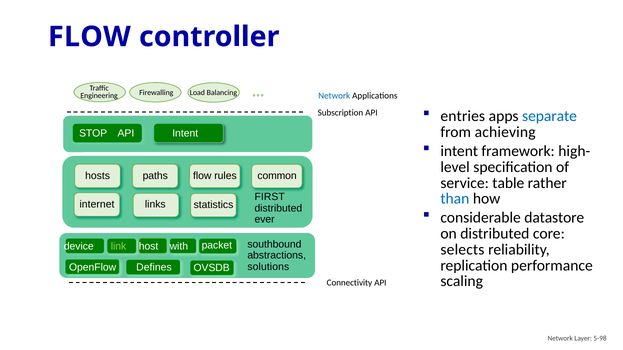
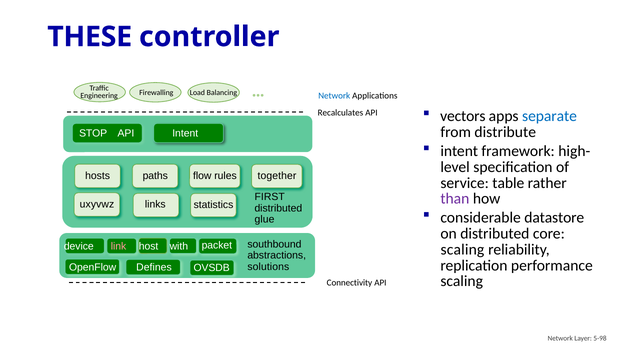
FLOW: FLOW -> THESE (90, 37)
entries: entries -> vectors (463, 116)
Subscription: Subscription -> Recalculates (340, 113)
achieving: achieving -> distribute (505, 132)
common: common -> together (277, 176)
than colour: blue -> purple (455, 199)
internet: internet -> uxyvwz (97, 204)
ever: ever -> glue (265, 220)
link colour: light green -> pink (119, 246)
selects: selects -> scaling (462, 250)
